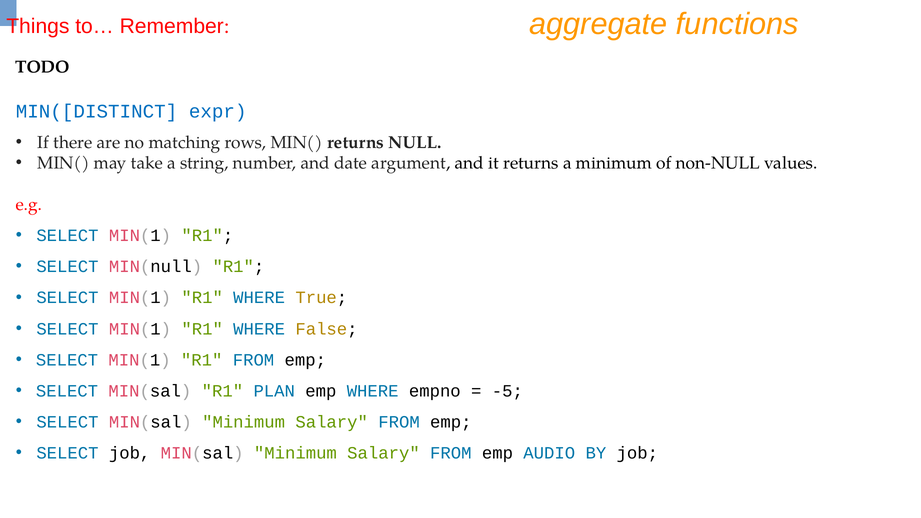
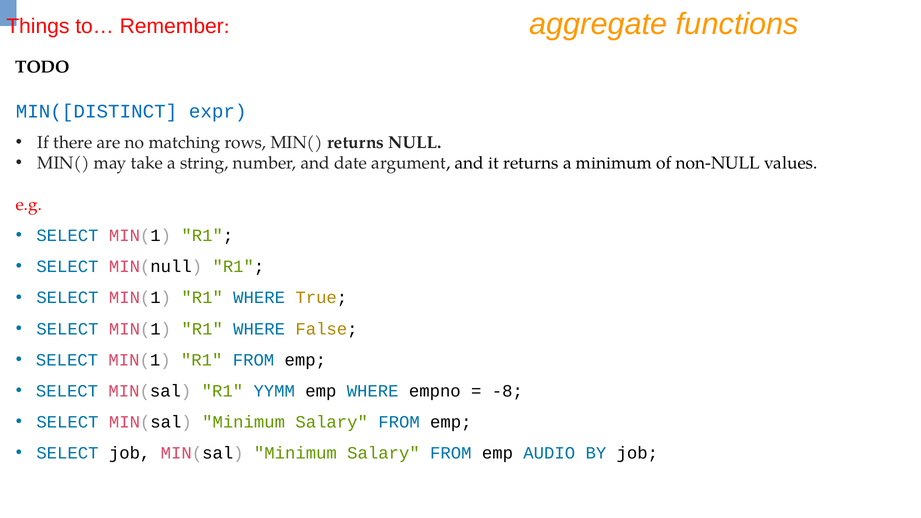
PLAN: PLAN -> YYMM (274, 391)
-5: -5 -> -8 (507, 391)
